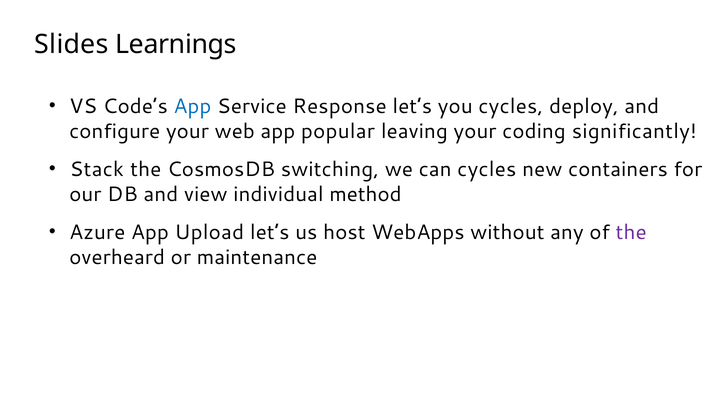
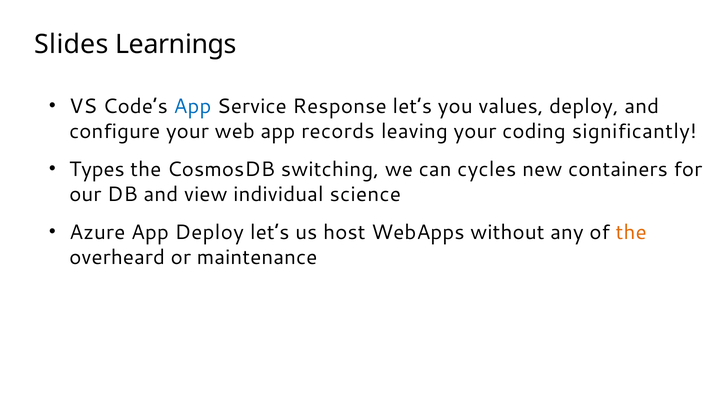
you cycles: cycles -> values (511, 106)
popular: popular -> records (338, 131)
Stack: Stack -> Types (97, 169)
method: method -> science (365, 194)
App Upload: Upload -> Deploy (209, 232)
the colour: purple -> orange (631, 232)
